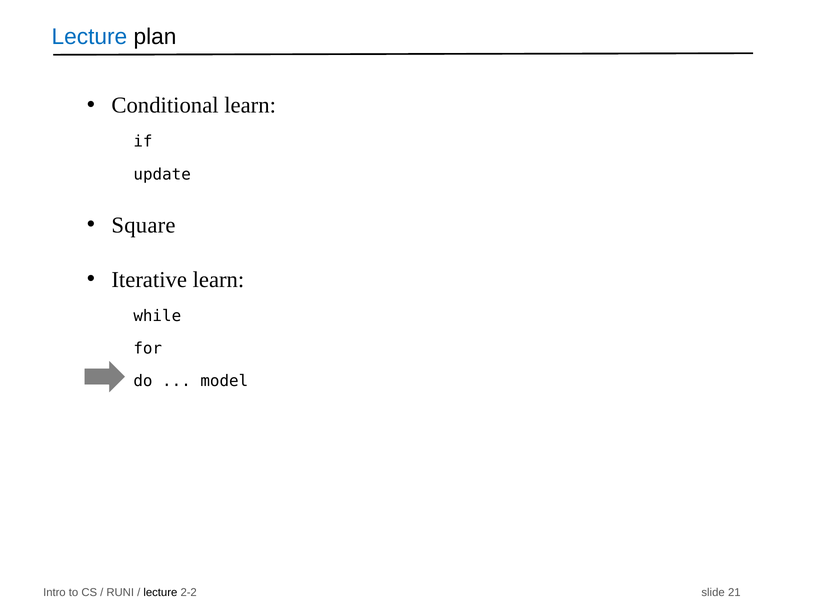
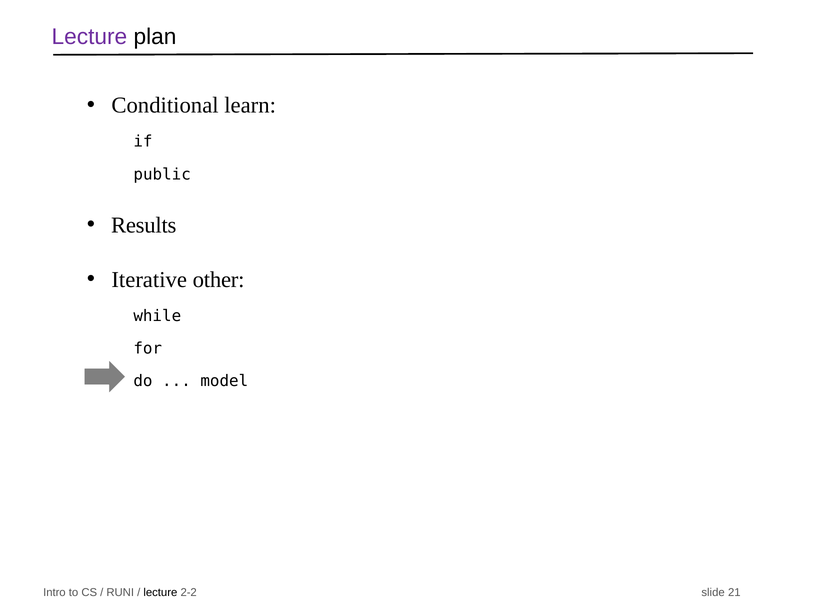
Lecture colour: blue -> purple (89, 37)
update: update -> public (162, 174)
Square: Square -> Results (144, 225)
Iterative learn: learn -> other (219, 280)
